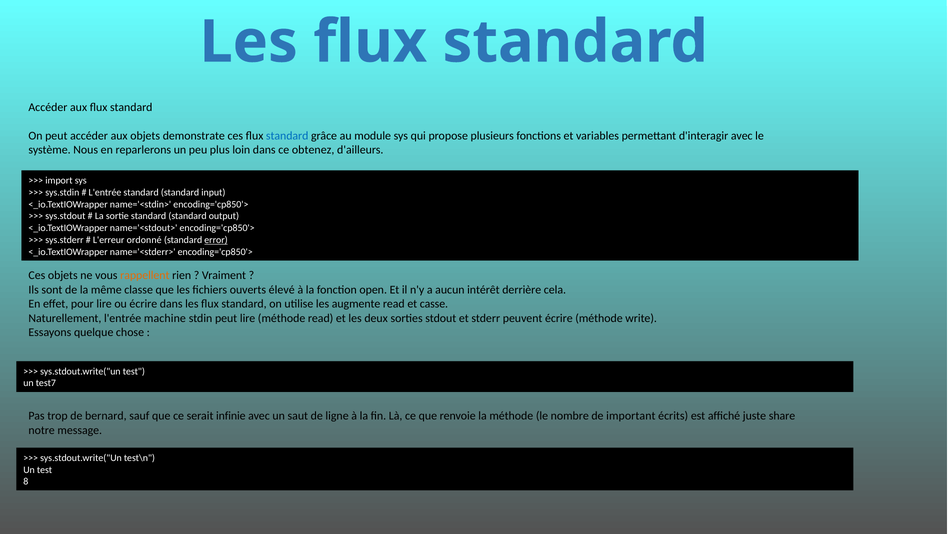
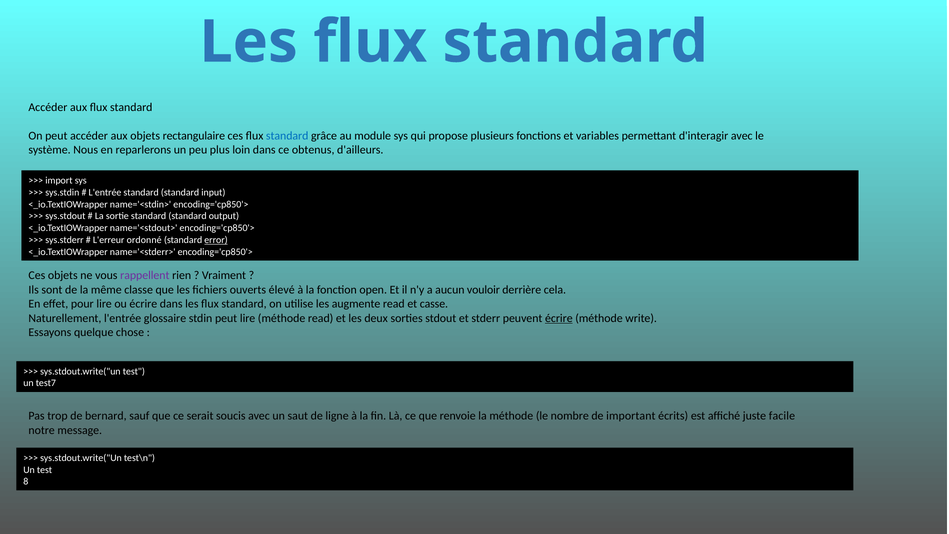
demonstrate: demonstrate -> rectangulaire (194, 136)
obtenez: obtenez -> obtenus (313, 150)
rappellent colour: orange -> purple (145, 275)
intérêt: intérêt -> vouloir (483, 290)
machine: machine -> glossaire (165, 318)
écrire underline: none -> present (559, 318)
infinie: infinie -> soucis (231, 416)
share: share -> facile (782, 416)
